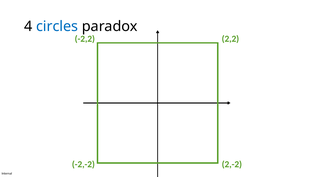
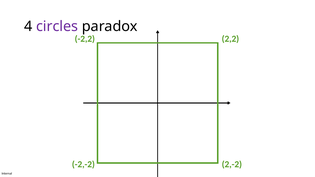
circles colour: blue -> purple (57, 26)
